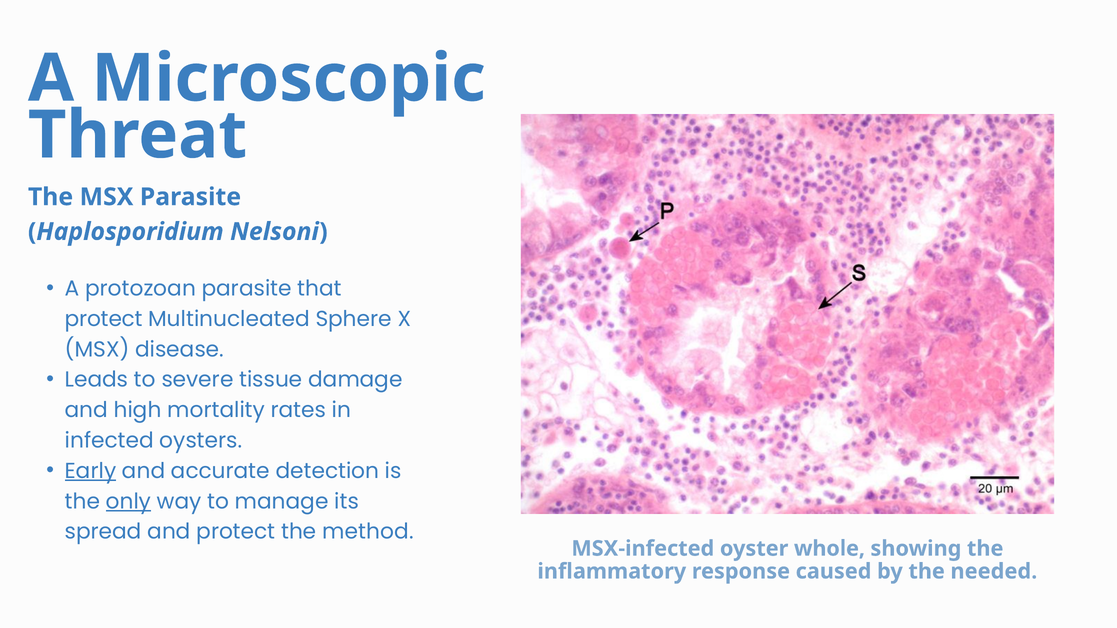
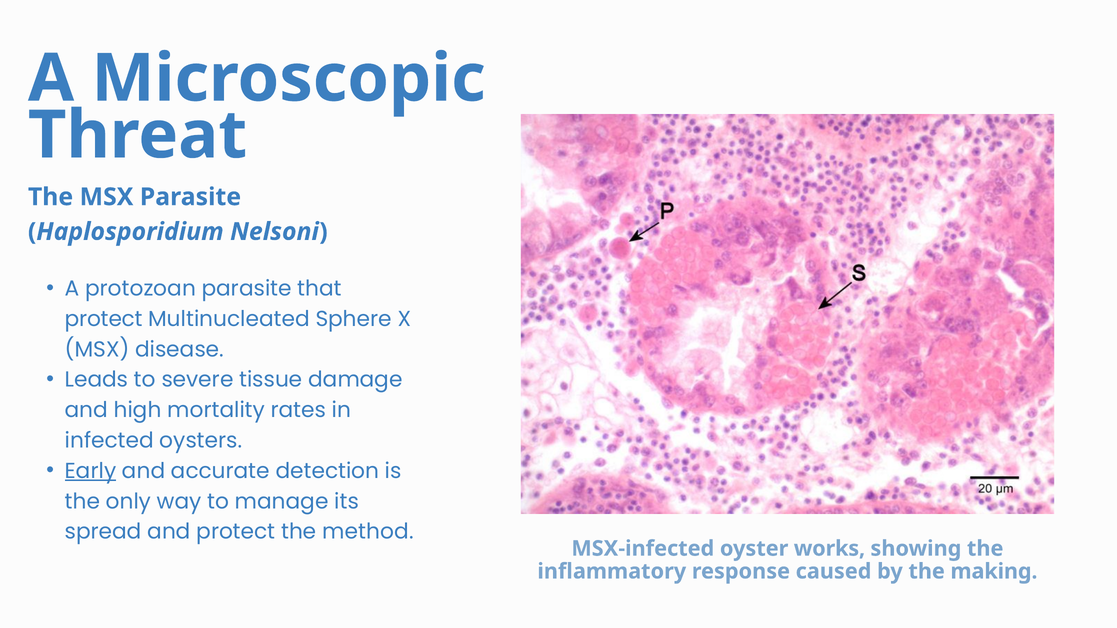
only underline: present -> none (128, 502)
whole: whole -> works (829, 549)
needed: needed -> making (994, 572)
